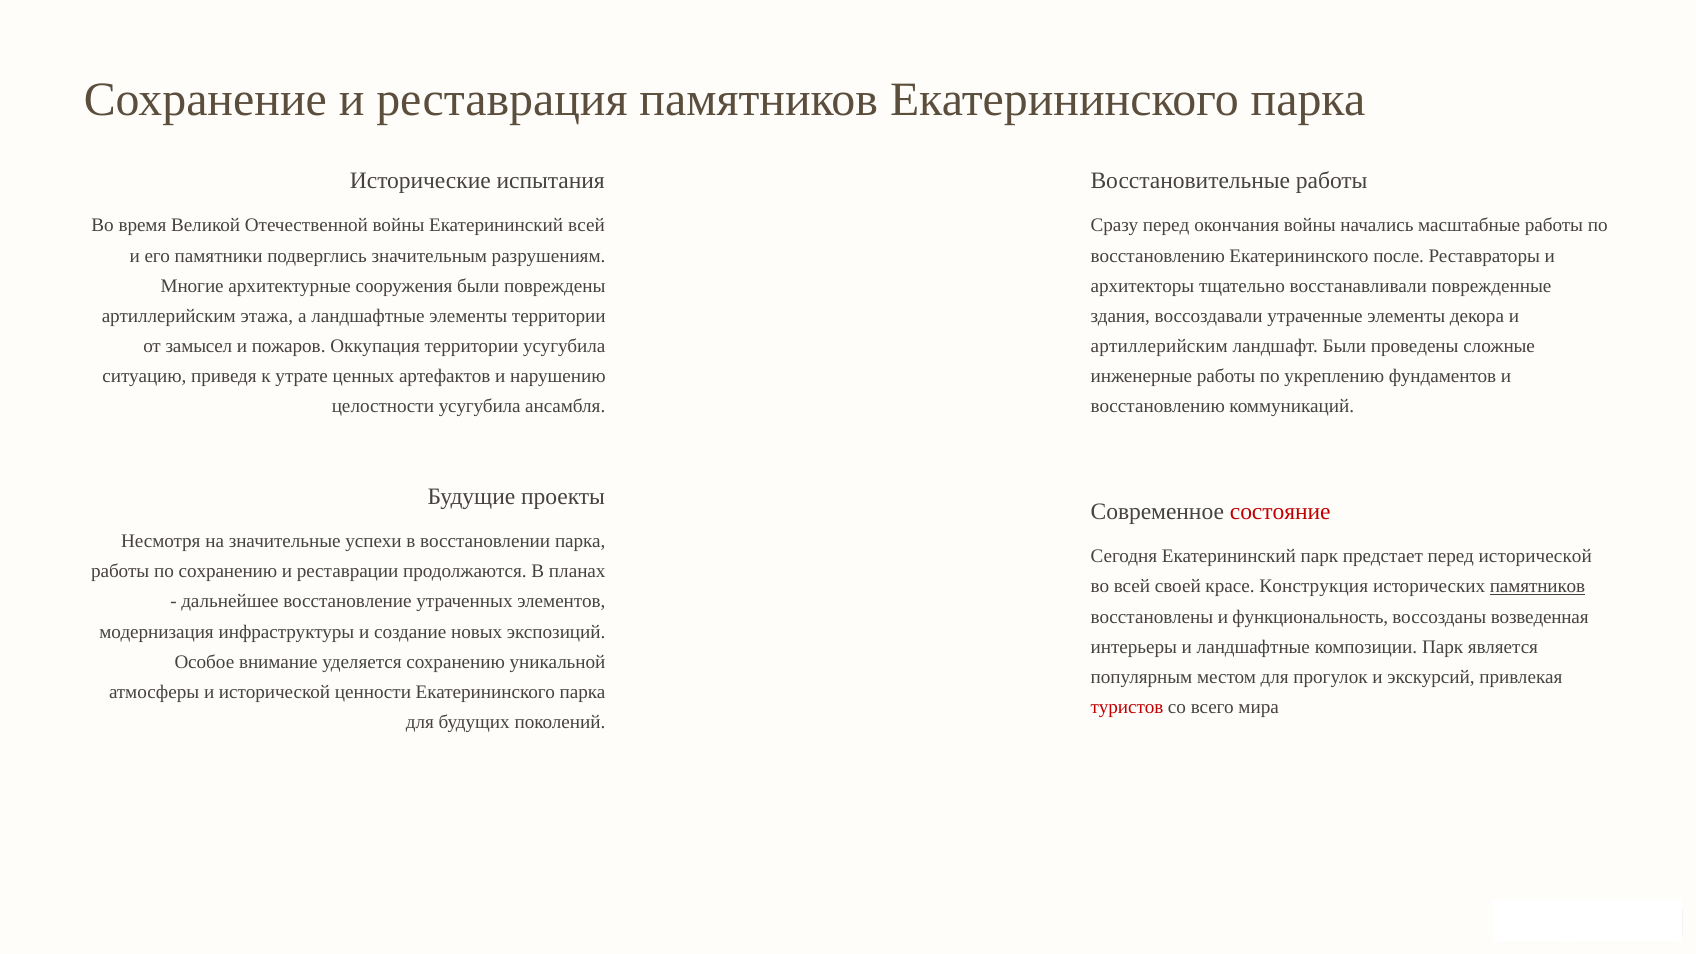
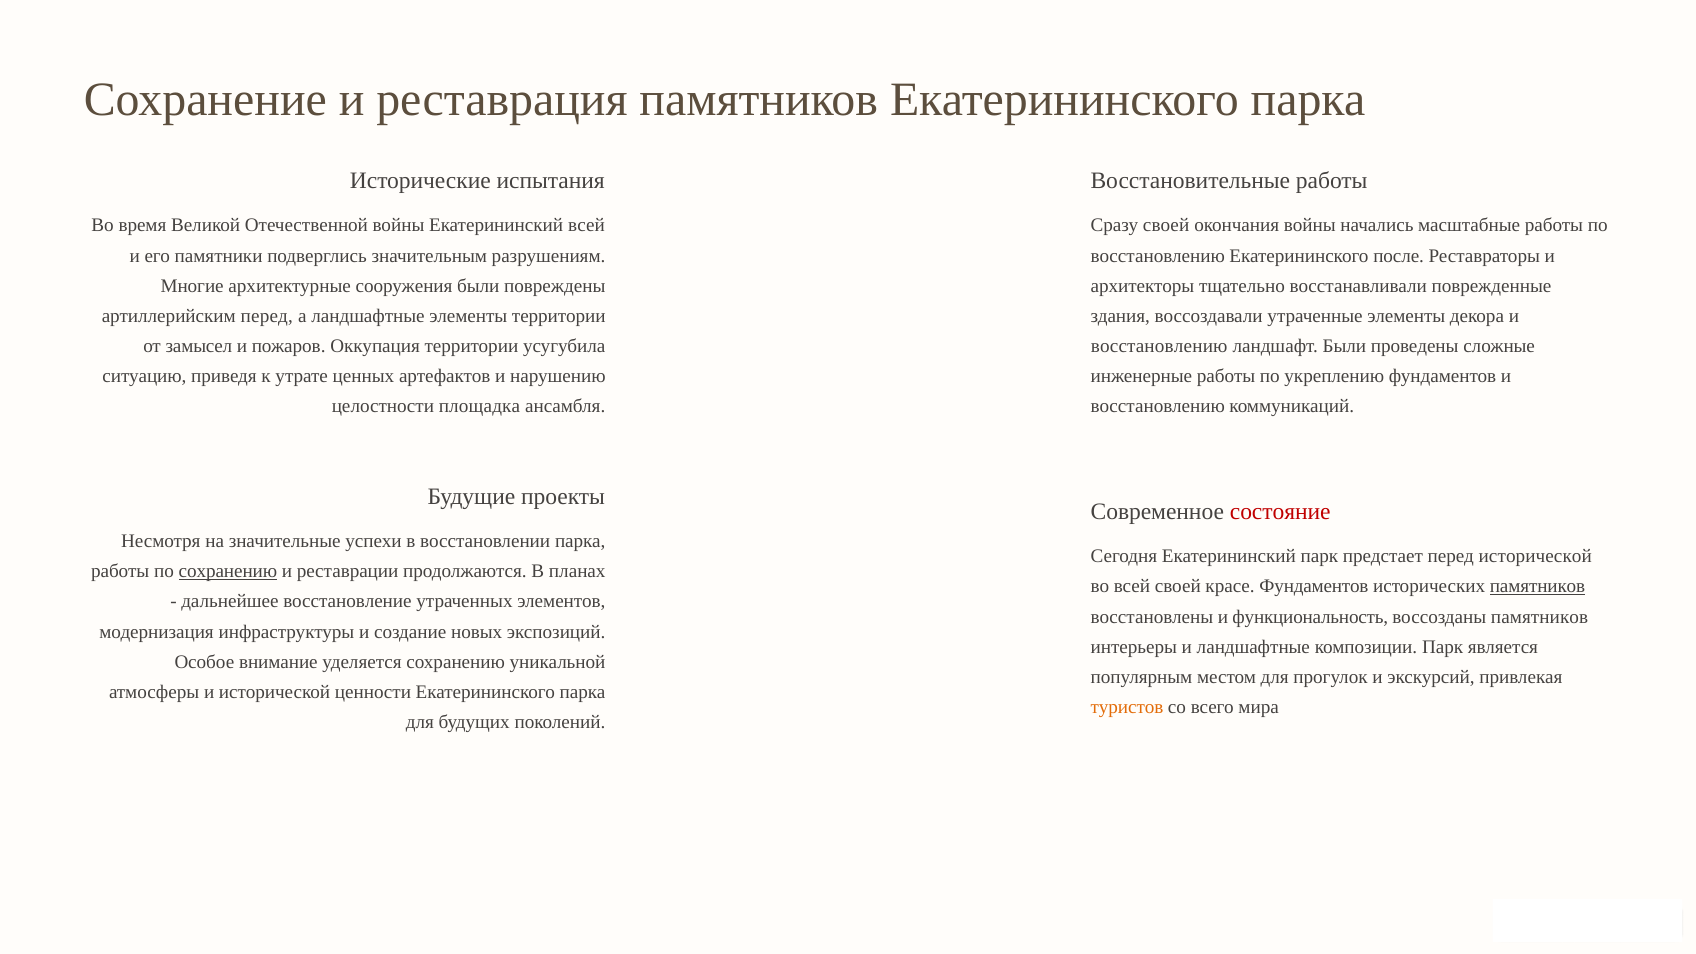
Сразу перед: перед -> своей (1166, 226)
артиллерийским этажа: этажа -> перед (267, 316)
артиллерийским: артиллерийским -> восстановлению (1159, 346)
целостности усугубила: усугубила -> площадка (479, 407)
сохранению underline: none -> present (228, 571)
красе Конструкция: Конструкция -> Фундаментов (1314, 587)
воссозданы возведенная: возведенная -> памятников (1540, 617)
туристов colour: red -> orange (1127, 707)
